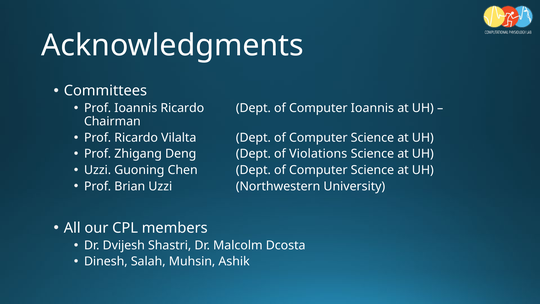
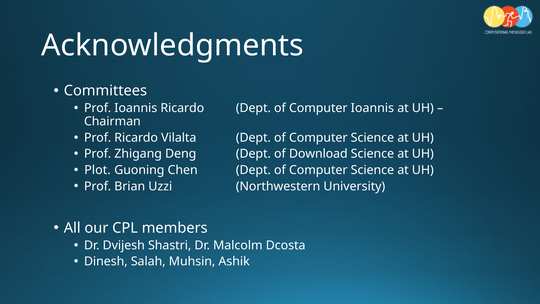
Violations: Violations -> Download (318, 154)
Uzzi: Uzzi -> Plot (97, 170)
